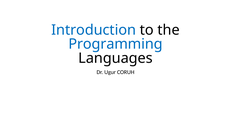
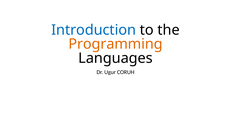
Programming colour: blue -> orange (116, 44)
